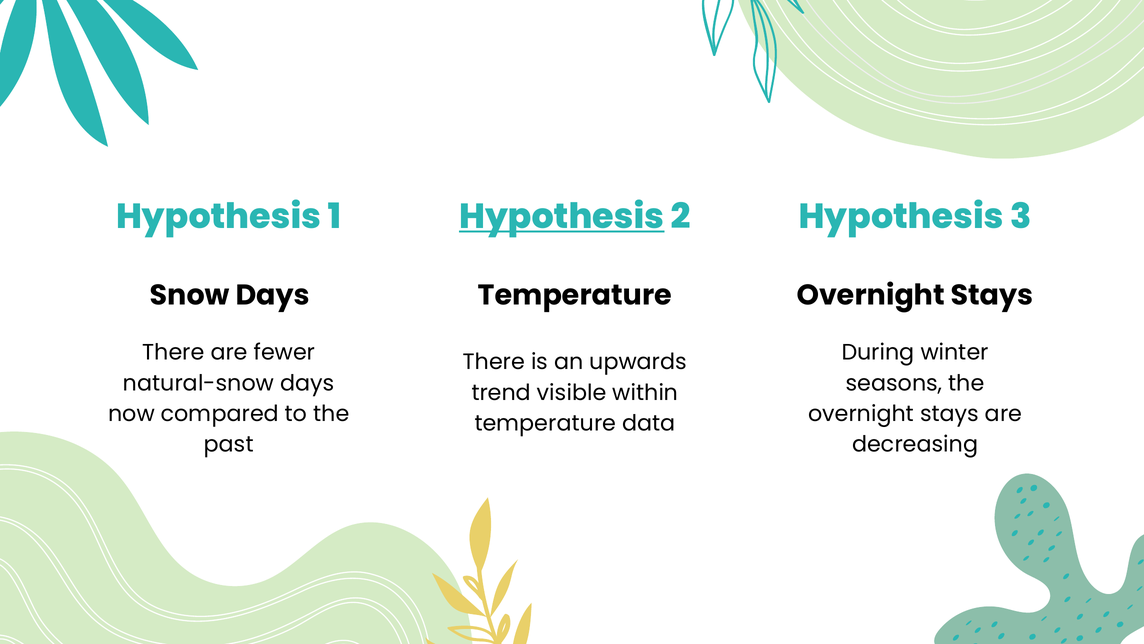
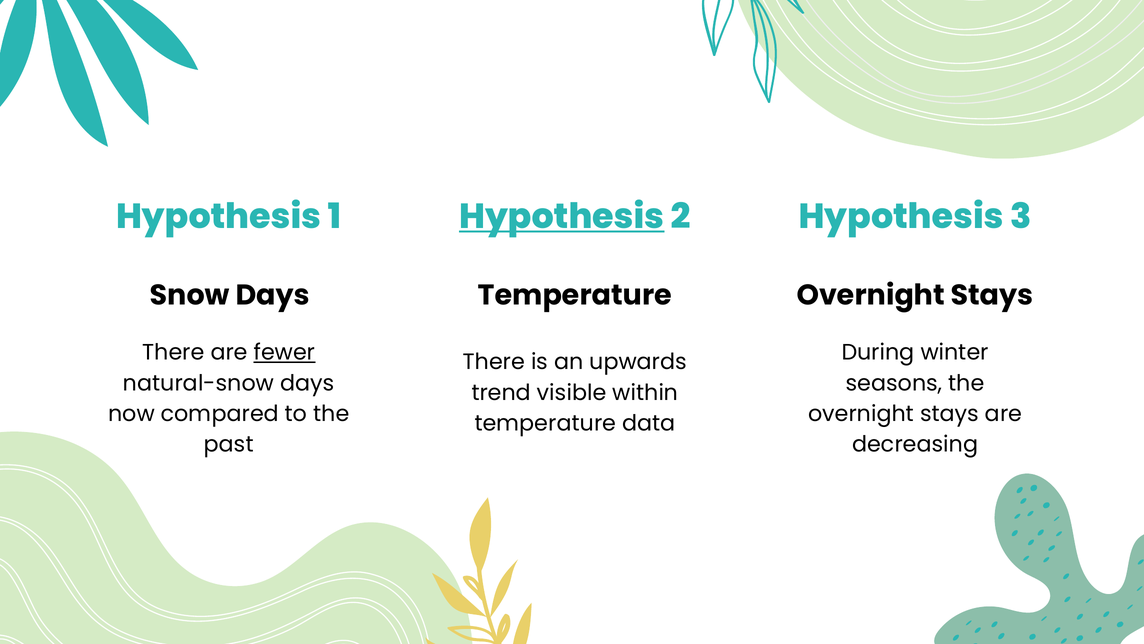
fewer underline: none -> present (284, 352)
